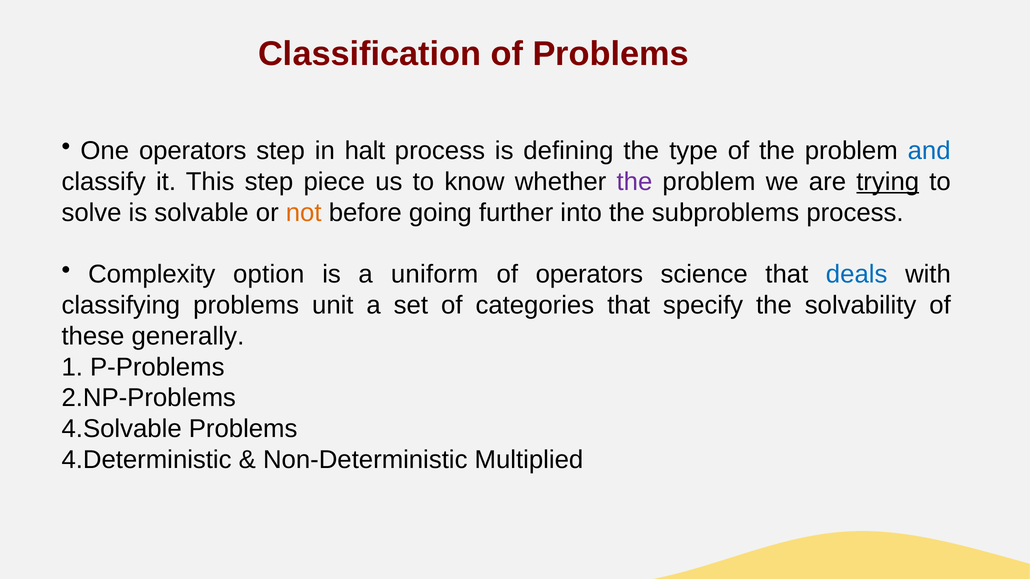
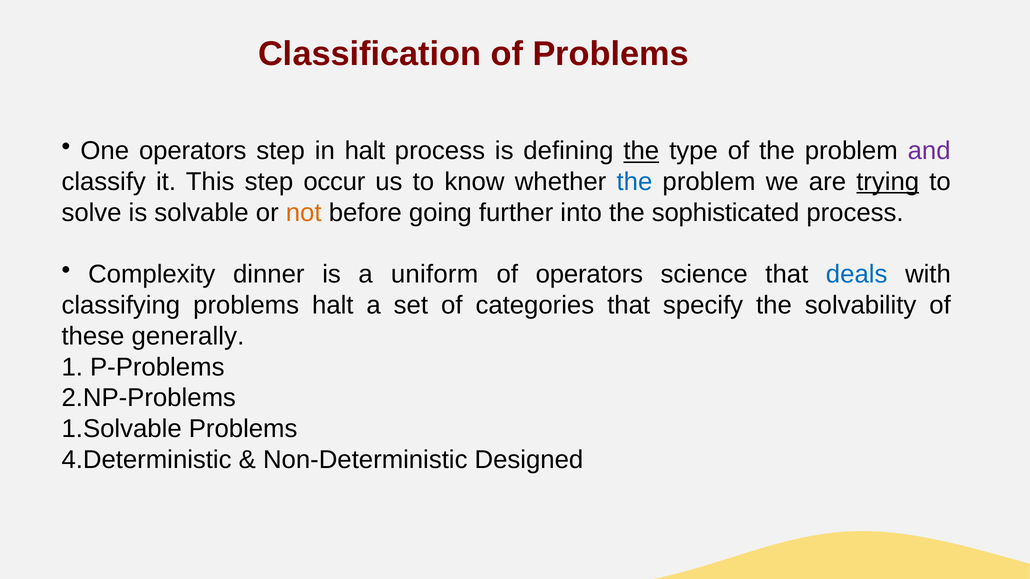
the underline: none -> present (641, 151)
and colour: blue -> purple (929, 151)
piece: piece -> occur (334, 182)
the colour: purple -> blue (634, 182)
subproblems: subproblems -> sophisticated (726, 213)
option: option -> dinner (269, 275)
problems unit: unit -> halt (333, 306)
4.Solvable: 4.Solvable -> 1.Solvable (122, 429)
Multiplied: Multiplied -> Designed (529, 460)
